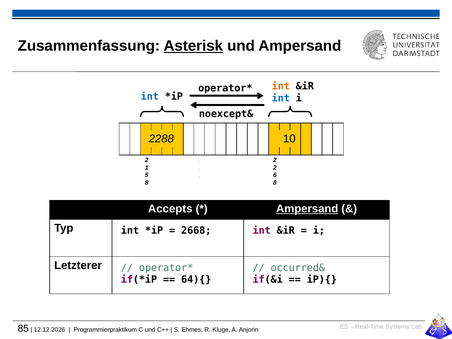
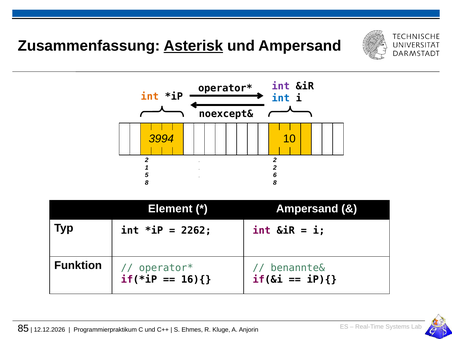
int colour: orange -> purple (281, 86)
int colour: blue -> orange (150, 97)
2288: 2288 -> 3994 (161, 139)
Accepts: Accepts -> Element (170, 209)
Ampersand underline: present -> none (307, 209)
2668: 2668 -> 2262 (196, 231)
Letzterer: Letzterer -> Funktion (78, 265)
occurred&: occurred& -> benannte& (298, 268)
64){: 64){ -> 16){ (196, 279)
